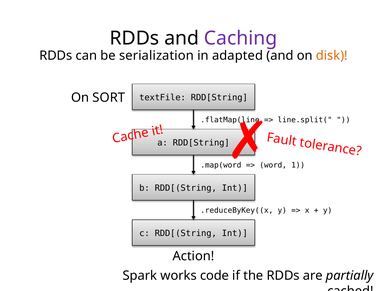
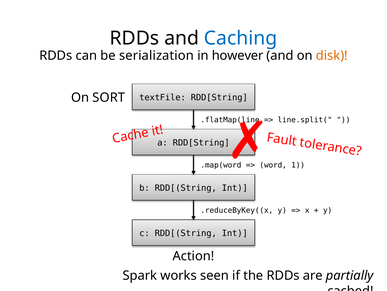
Caching colour: purple -> blue (241, 38)
adapted: adapted -> however (238, 55)
code: code -> seen (214, 275)
